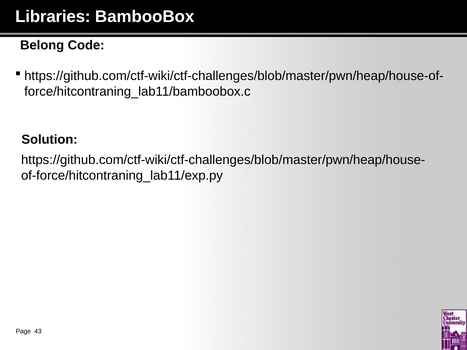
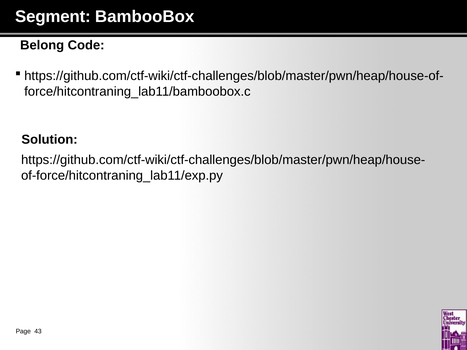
Libraries: Libraries -> Segment (53, 17)
